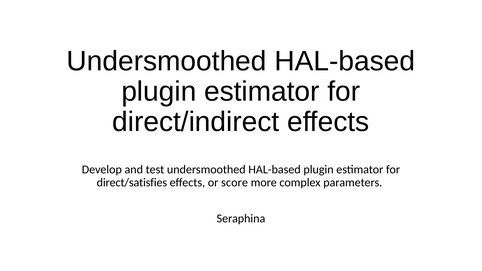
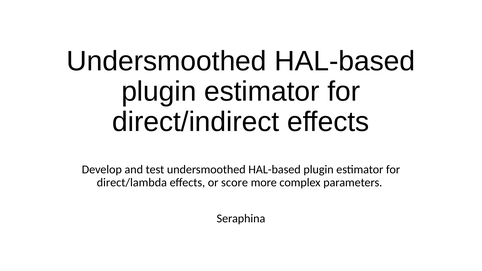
direct/satisfies: direct/satisfies -> direct/lambda (132, 183)
